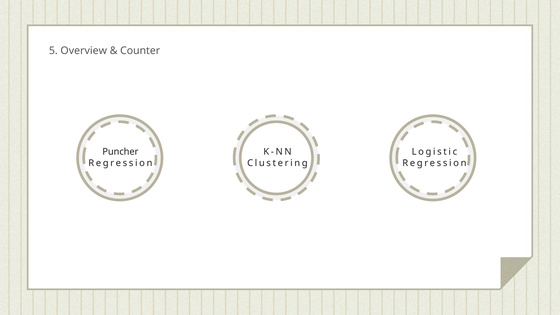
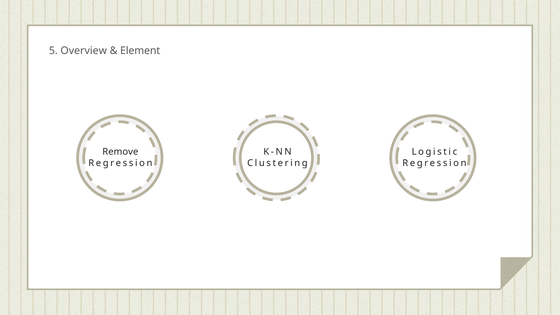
Counter: Counter -> Element (140, 51)
Puncher: Puncher -> Remove (120, 152)
